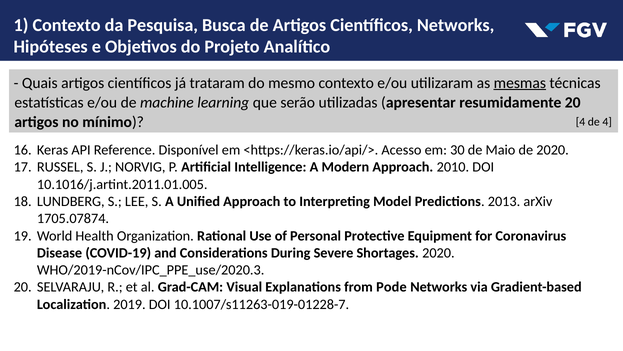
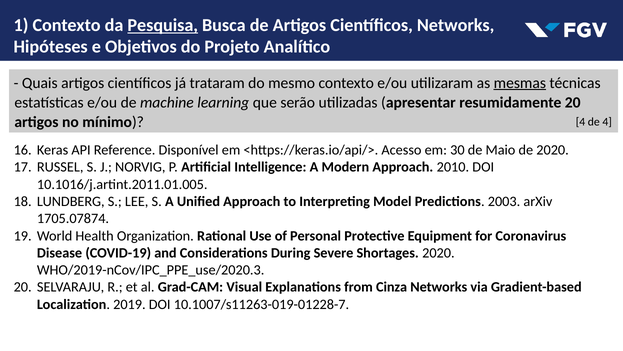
Pesquisa underline: none -> present (163, 25)
2013: 2013 -> 2003 (504, 201)
Pode: Pode -> Cinza (392, 287)
